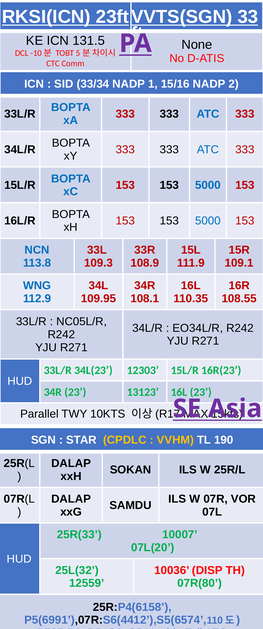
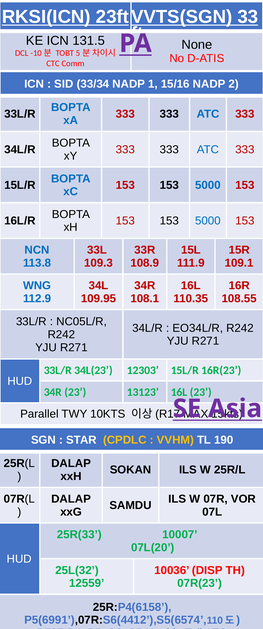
07R(80: 07R(80 -> 07R(23 (200, 583)
